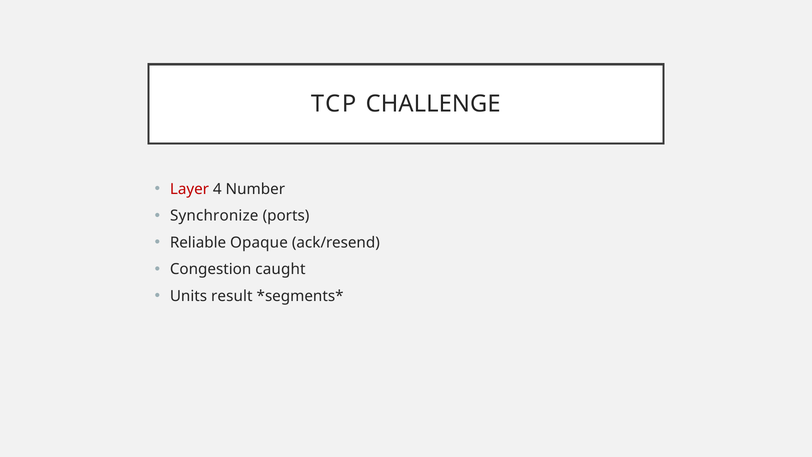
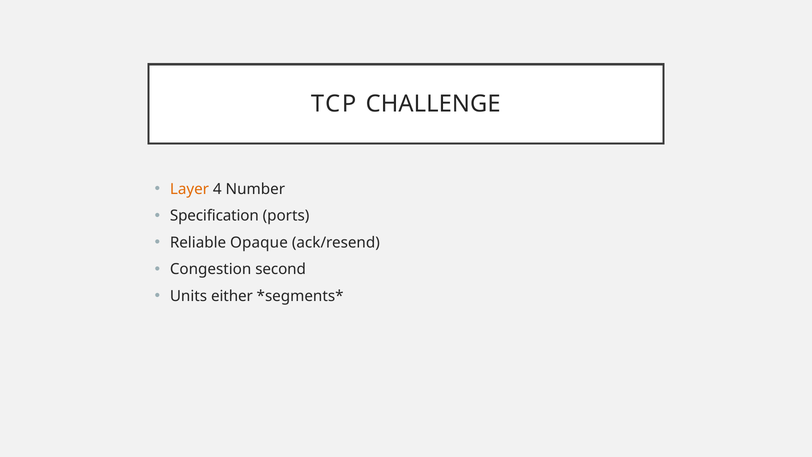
Layer colour: red -> orange (189, 189)
Synchronize: Synchronize -> Specification (214, 216)
caught: caught -> second (281, 269)
result: result -> either (232, 296)
